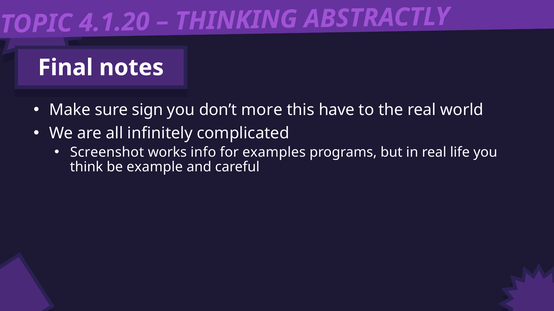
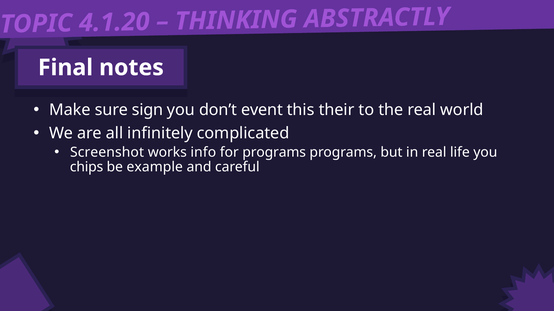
more: more -> event (262, 110)
have: have -> their (337, 110)
for examples: examples -> programs (274, 152)
think: think -> chips (87, 167)
